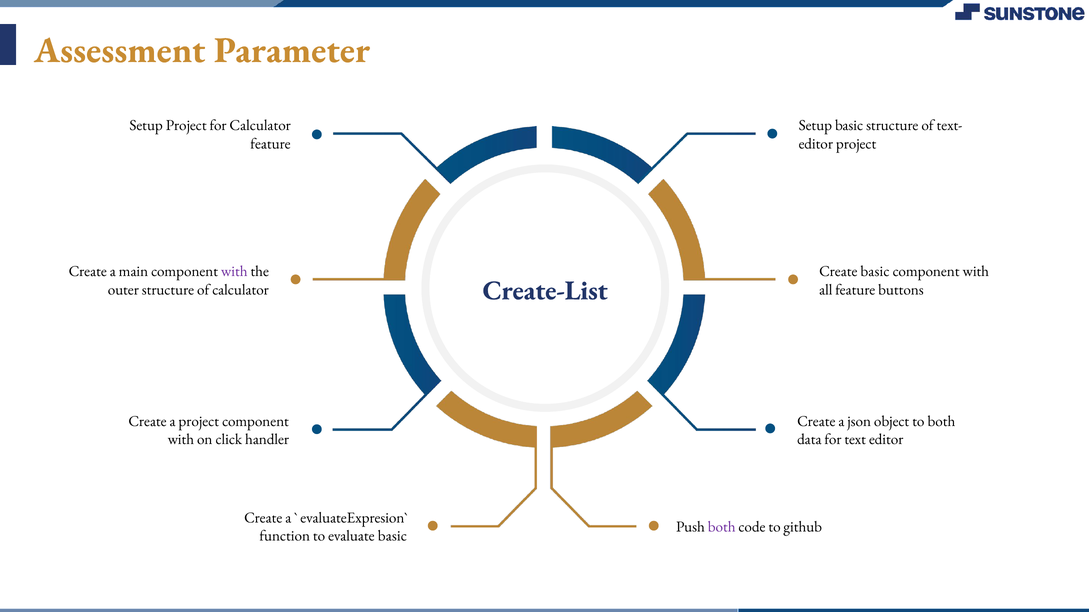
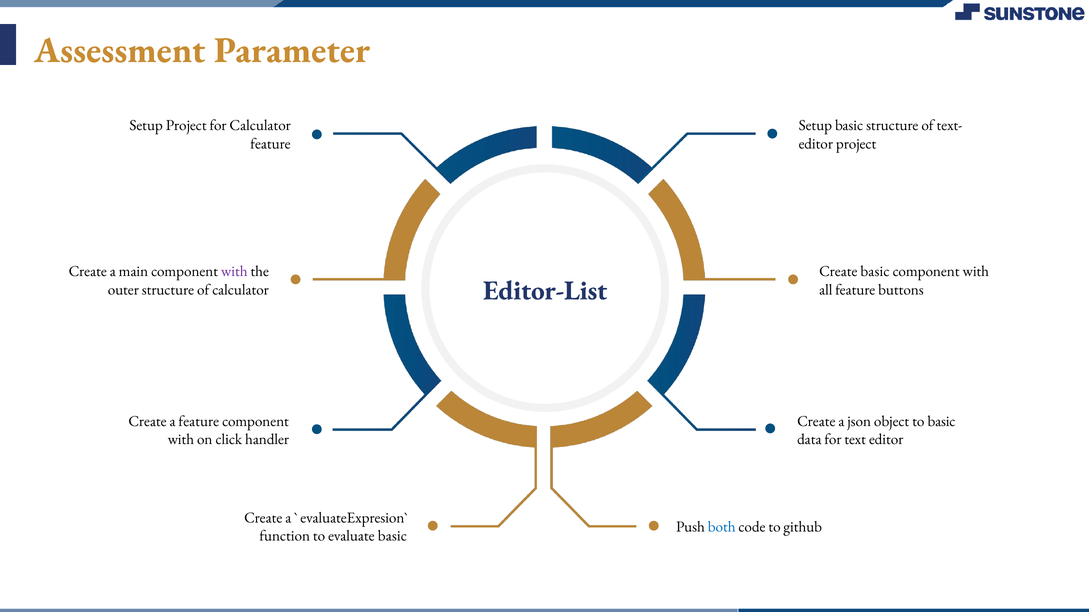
Create-List: Create-List -> Editor-List (545, 291)
a project: project -> feature (199, 422)
to both: both -> basic (942, 422)
both colour: purple -> blue (722, 527)
